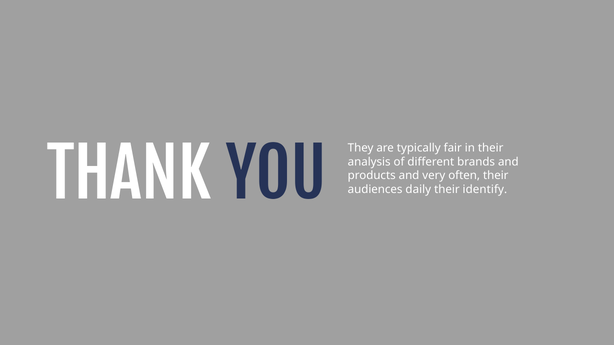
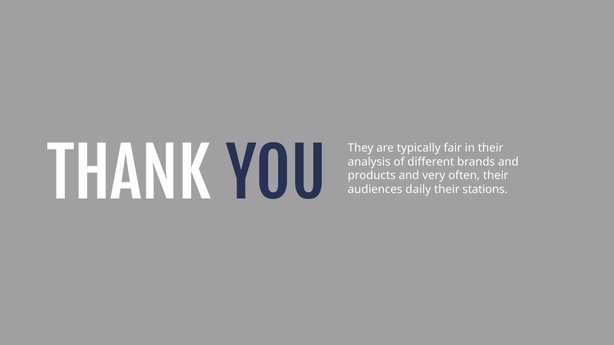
identify: identify -> stations (485, 190)
